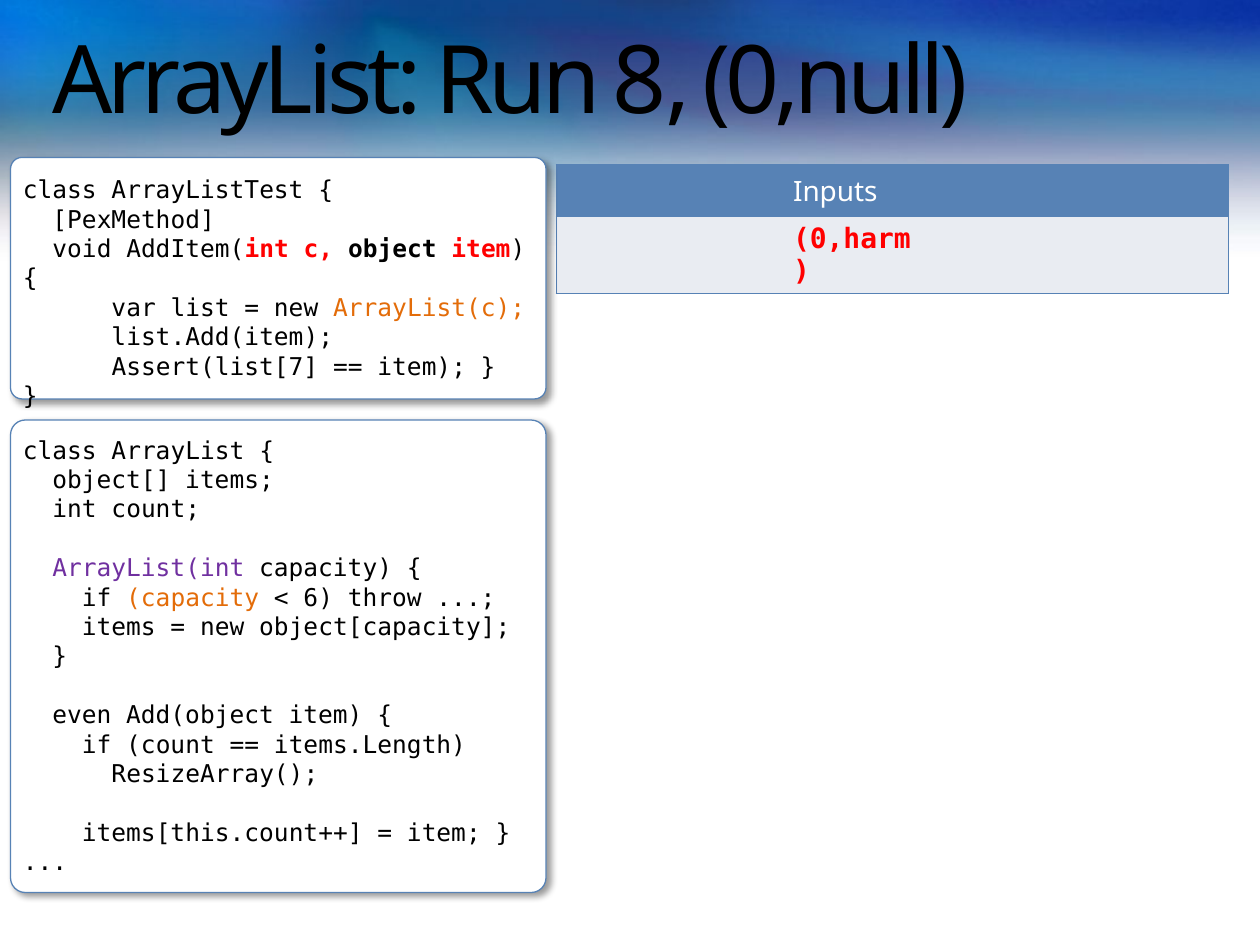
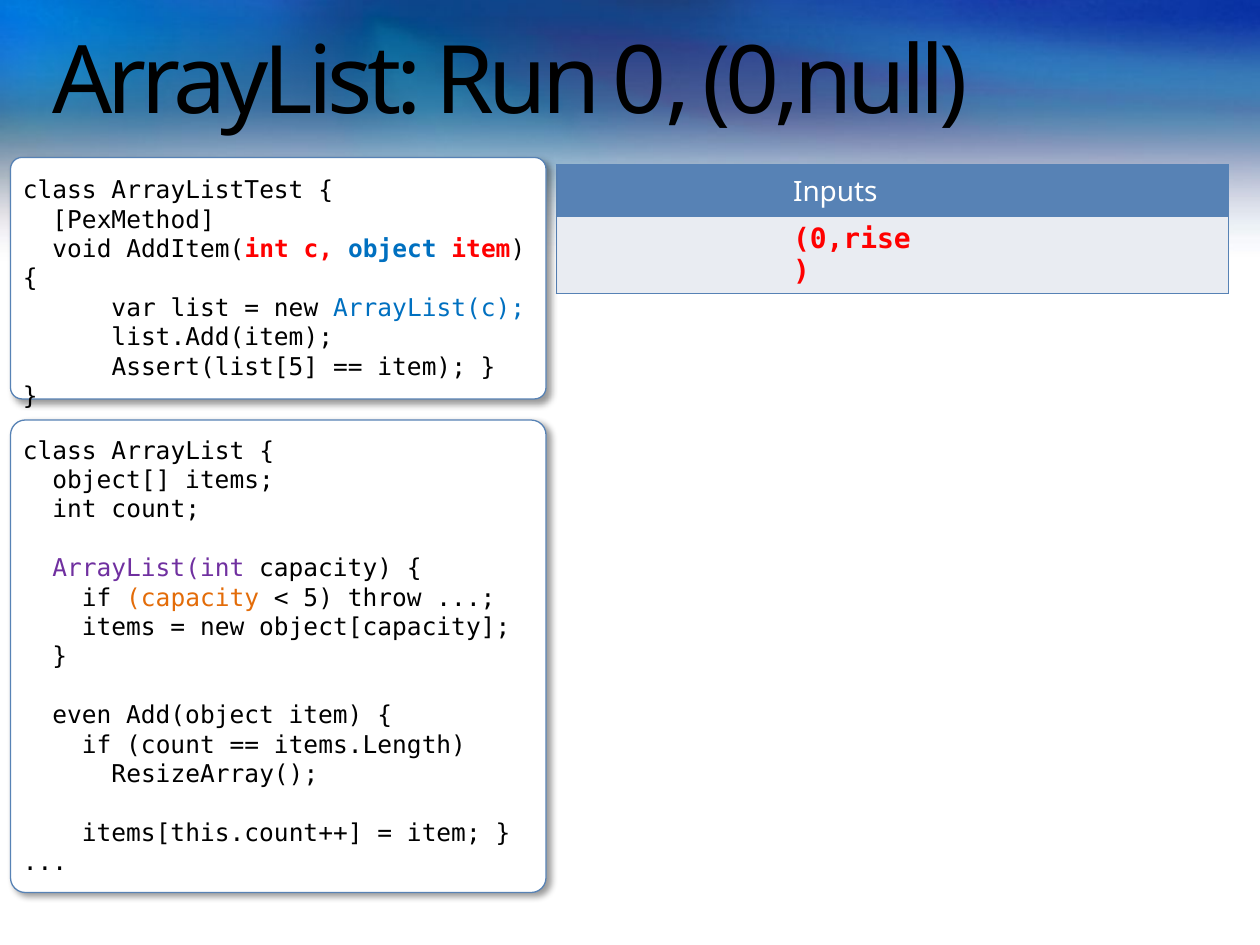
8: 8 -> 0 (652, 82)
0,harm: 0,harm -> 0,rise (852, 239)
object colour: black -> blue (392, 249)
ArrayList(c colour: orange -> blue (429, 308)
Assert(list[7: Assert(list[7 -> Assert(list[5 (215, 367)
6: 6 -> 5 (318, 598)
